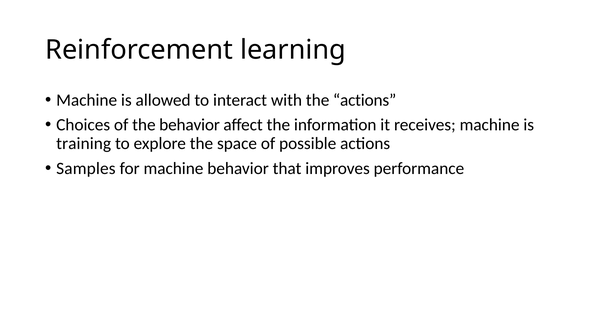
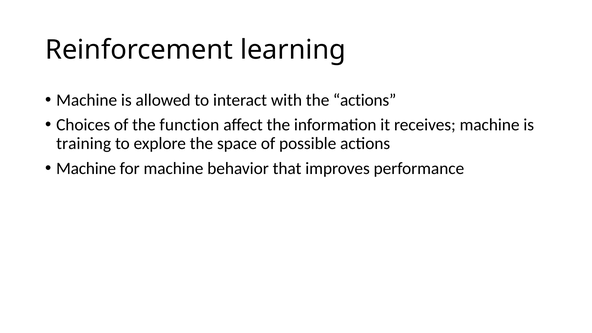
the behavior: behavior -> function (189, 125)
Samples: Samples -> Machine (86, 168)
